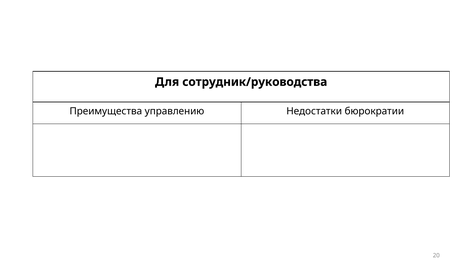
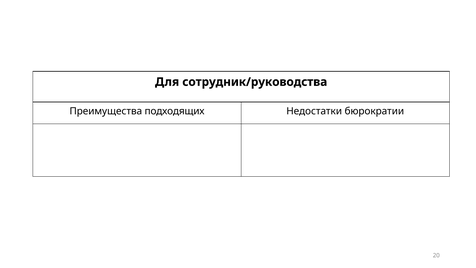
управлению: управлению -> подходящих (175, 111)
